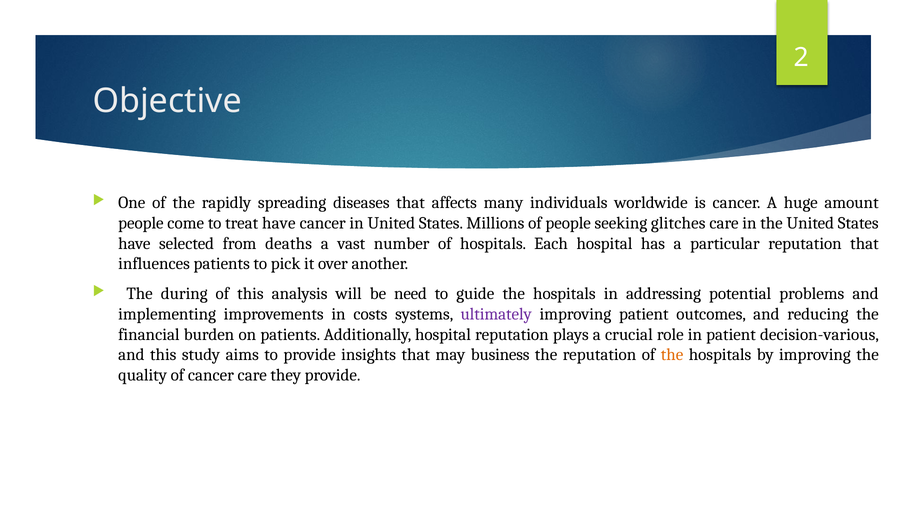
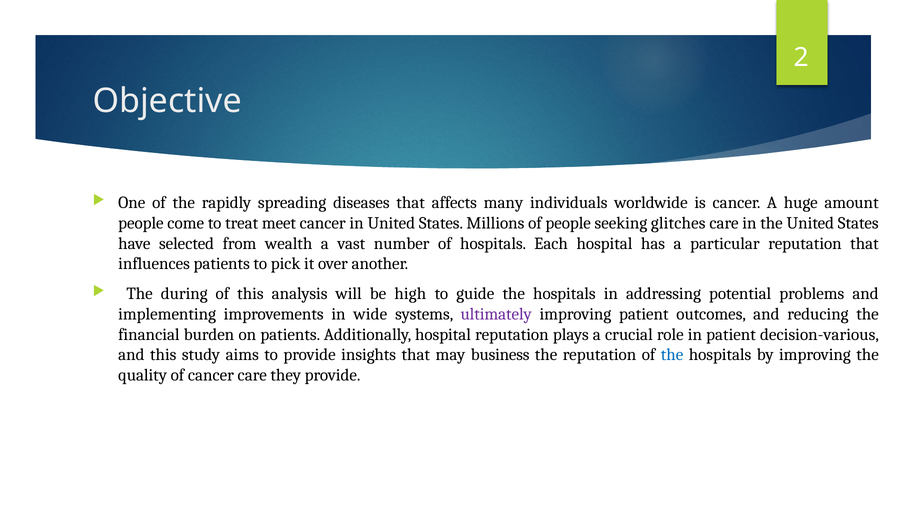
treat have: have -> meet (279, 223)
deaths: deaths -> wealth (289, 244)
need: need -> high (410, 294)
costs: costs -> wide (370, 314)
the colour: orange -> blue (672, 355)
